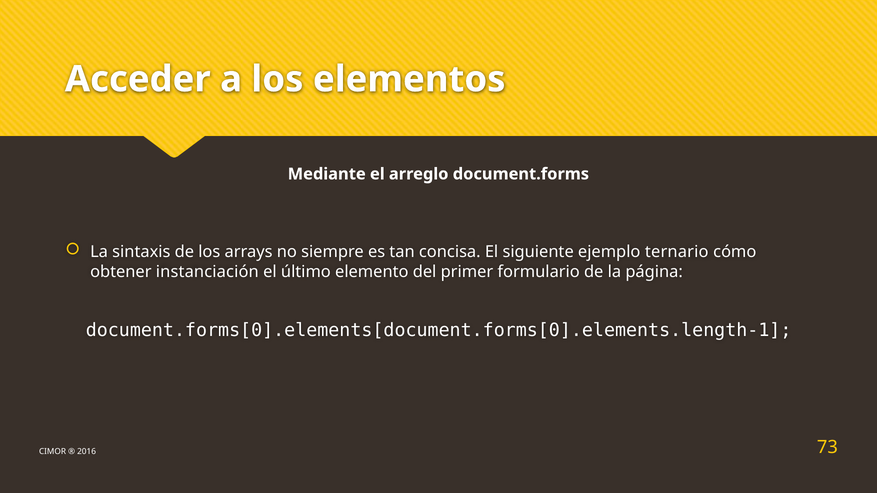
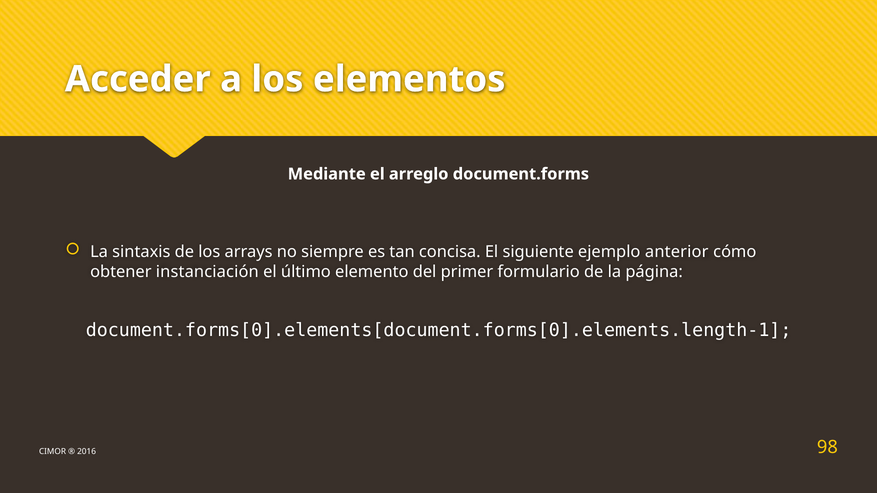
ternario: ternario -> anterior (677, 252)
73: 73 -> 98 (827, 447)
